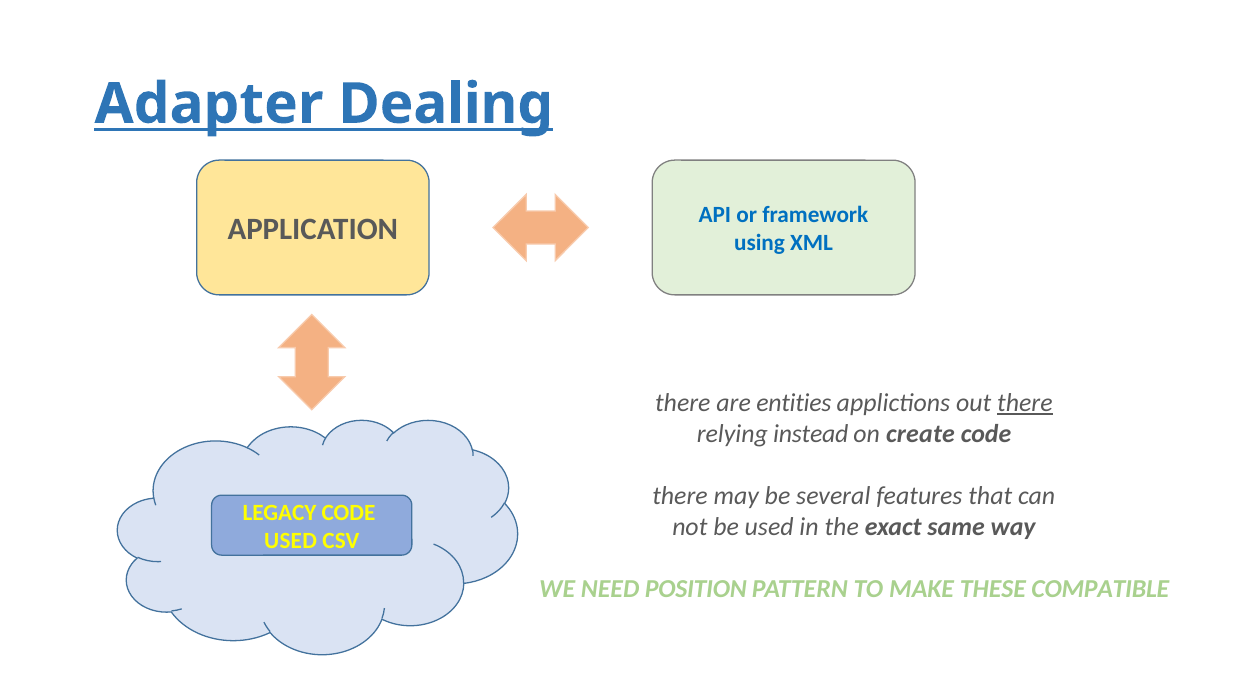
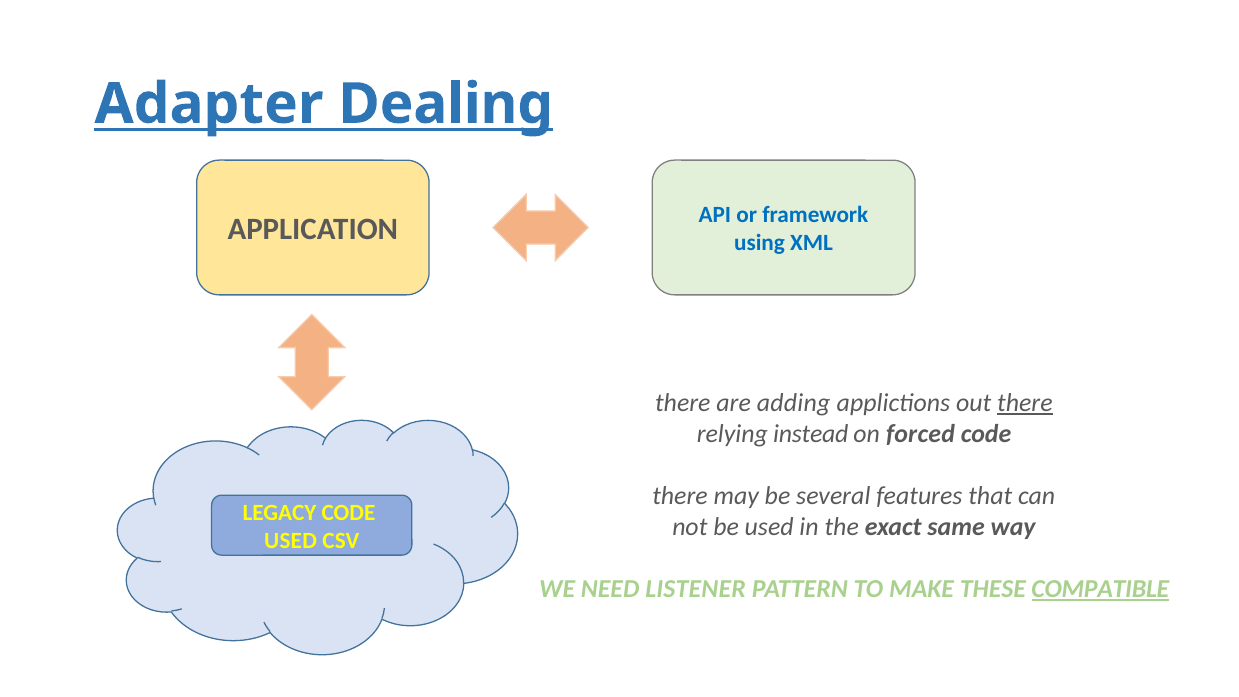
entities: entities -> adding (794, 403)
create: create -> forced (920, 434)
POSITION: POSITION -> LISTENER (696, 589)
COMPATIBLE underline: none -> present (1100, 589)
